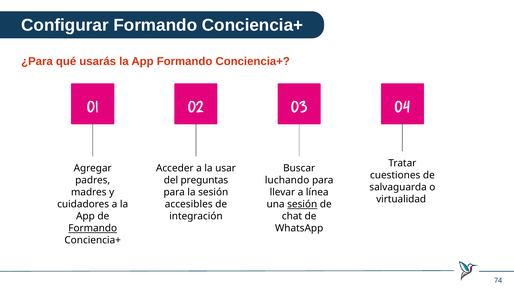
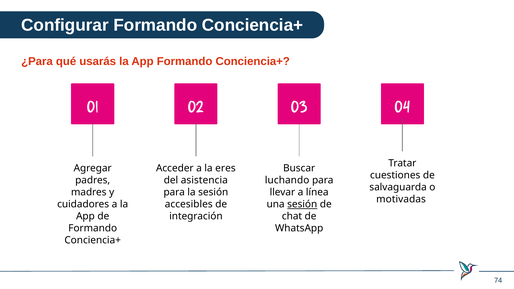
usar: usar -> eres (225, 168)
preguntas: preguntas -> asistencia (204, 180)
virtualidad: virtualidad -> motivadas (401, 199)
Formando underline: present -> none (93, 228)
